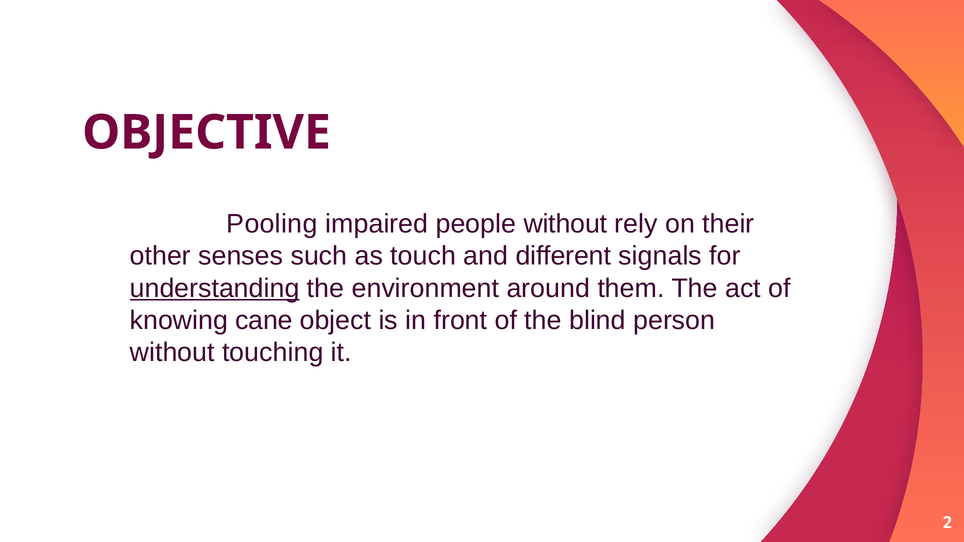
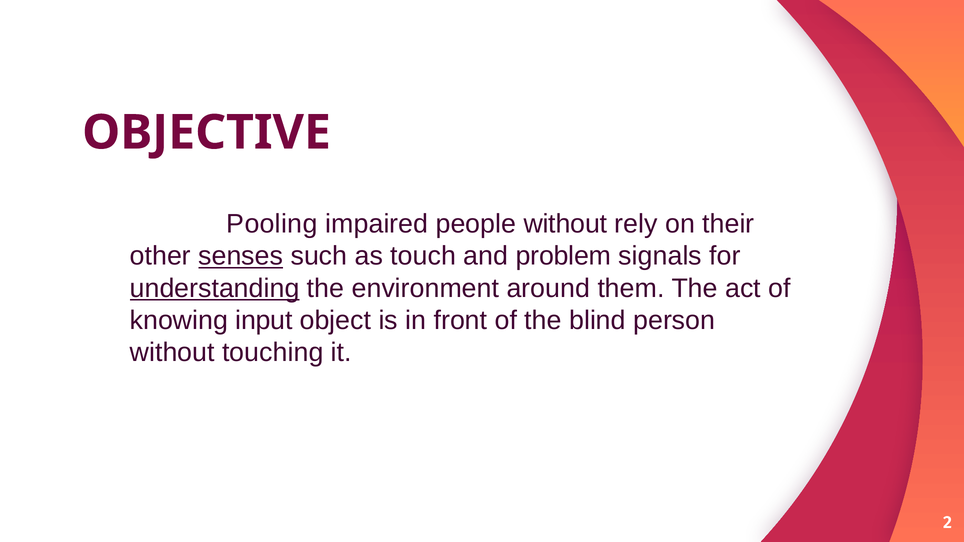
senses underline: none -> present (241, 256)
different: different -> problem (563, 256)
cane: cane -> input (264, 321)
